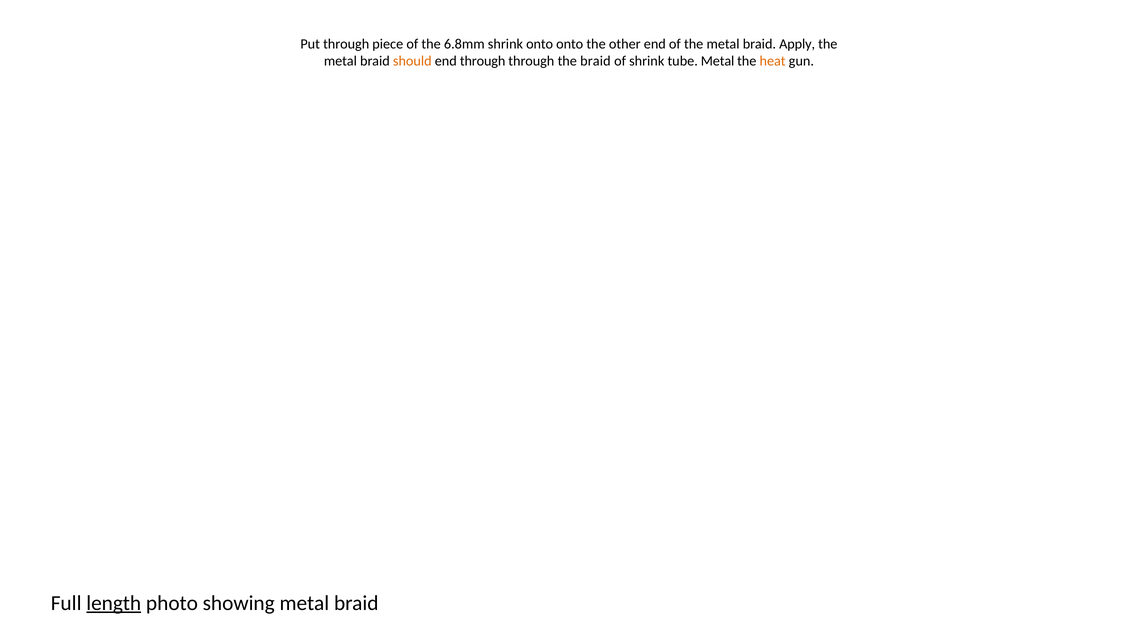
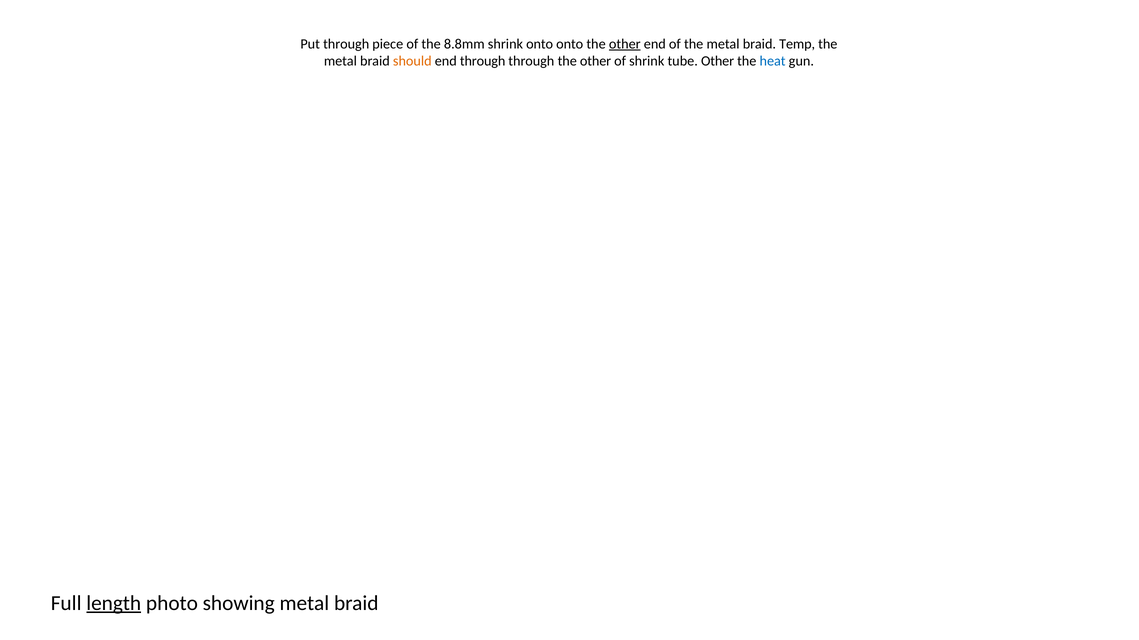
6.8mm: 6.8mm -> 8.8mm (464, 44)
other underline: none -> present (625, 44)
Apply: Apply -> Temp (797, 44)
through the braid: braid -> other (596, 61)
tube Metal: Metal -> Other (718, 61)
heat colour: orange -> blue (773, 61)
